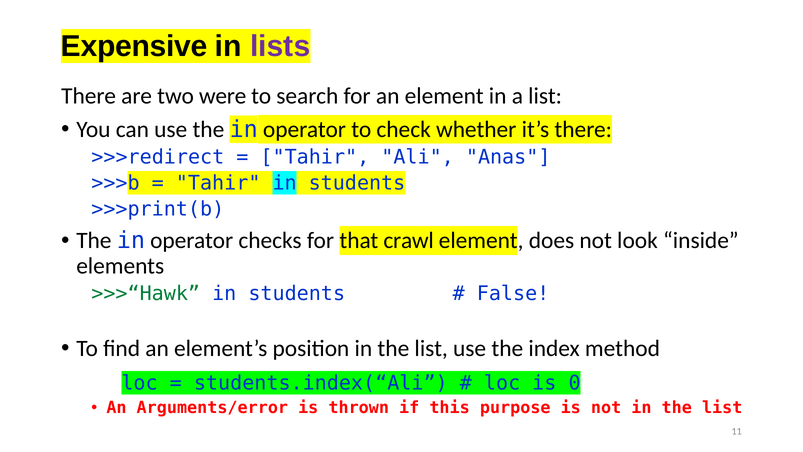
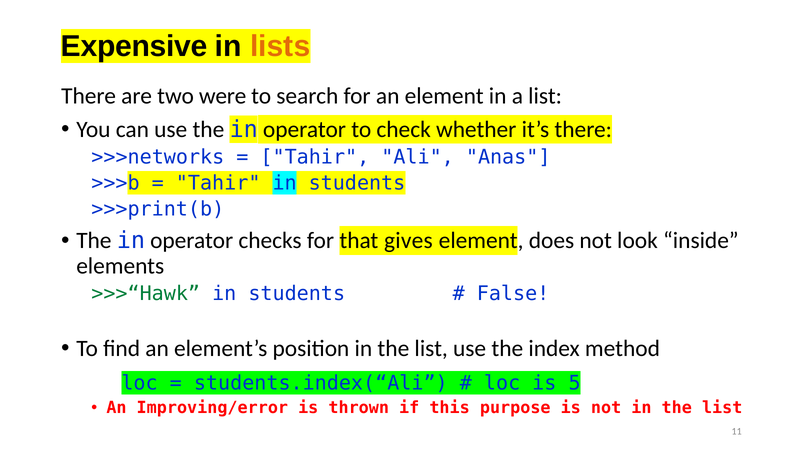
lists colour: purple -> orange (280, 46)
>>>redirect: >>>redirect -> >>>networks (158, 157)
crawl: crawl -> gives (408, 241)
0: 0 -> 5 (575, 383)
Arguments/error: Arguments/error -> Improving/error (212, 408)
